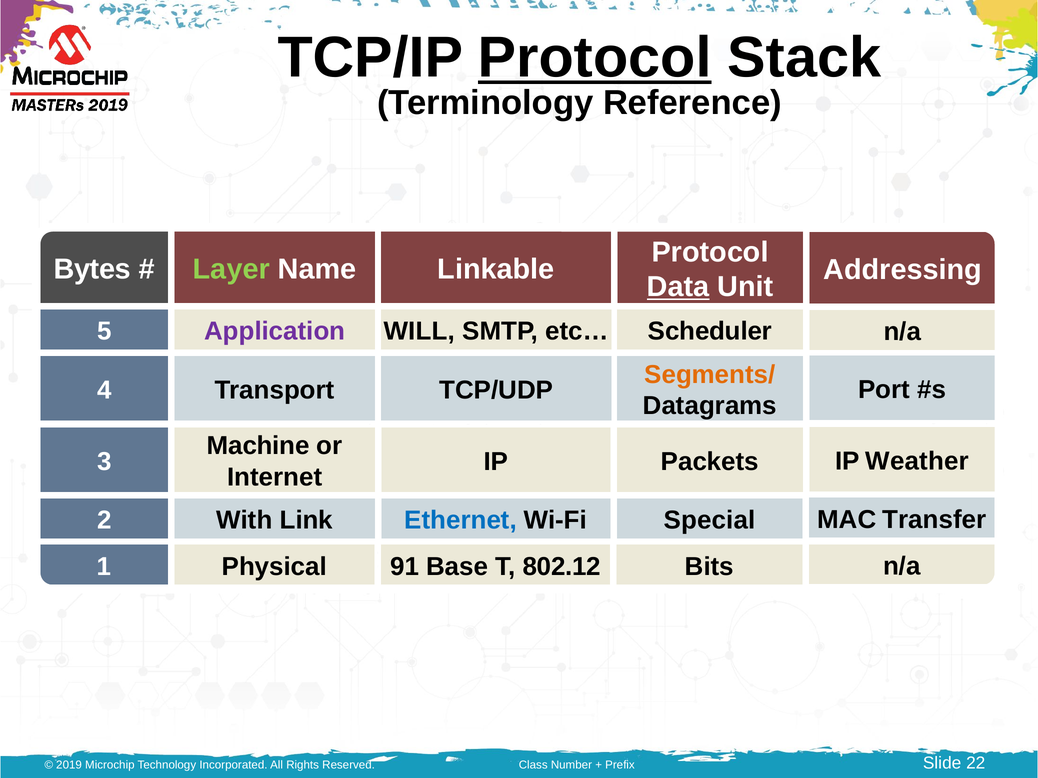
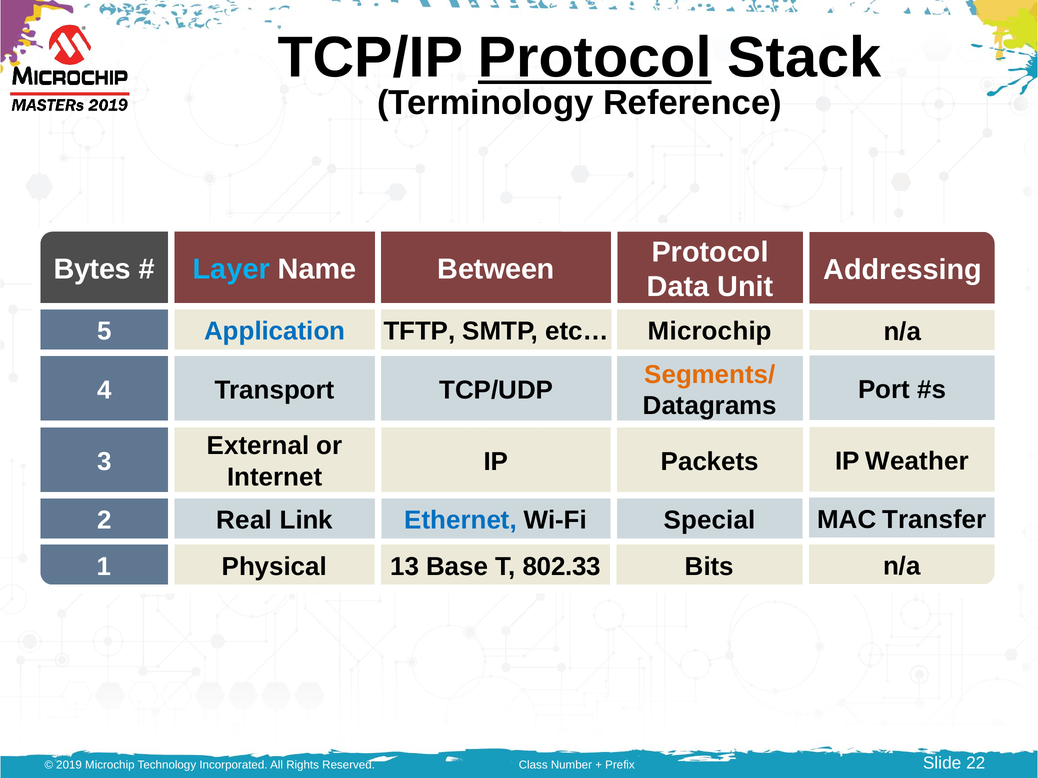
Layer colour: light green -> light blue (231, 270)
Linkable: Linkable -> Between (496, 270)
Data underline: present -> none (678, 287)
Application colour: purple -> blue (275, 332)
WILL: WILL -> TFTP (419, 332)
Scheduler: Scheduler -> Microchip (710, 332)
Machine: Machine -> External (258, 446)
With: With -> Real (244, 521)
91: 91 -> 13 (405, 567)
802.12: 802.12 -> 802.33 (562, 567)
